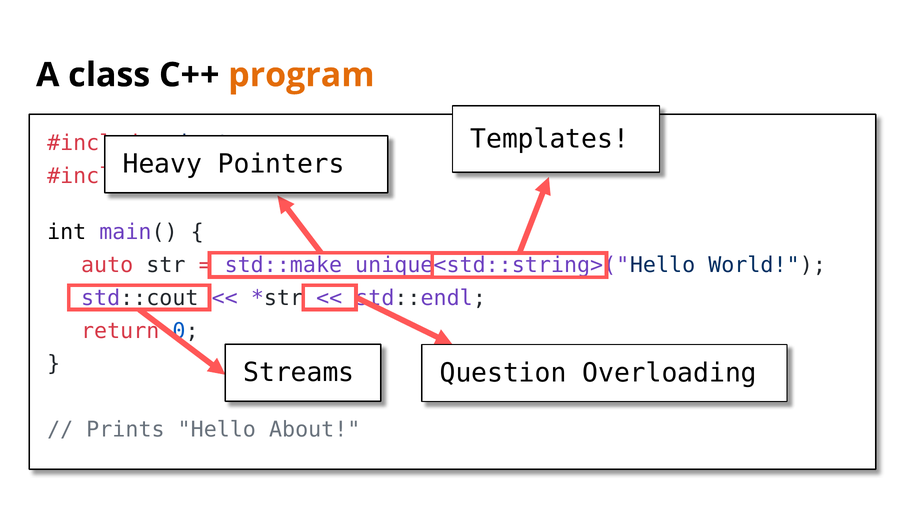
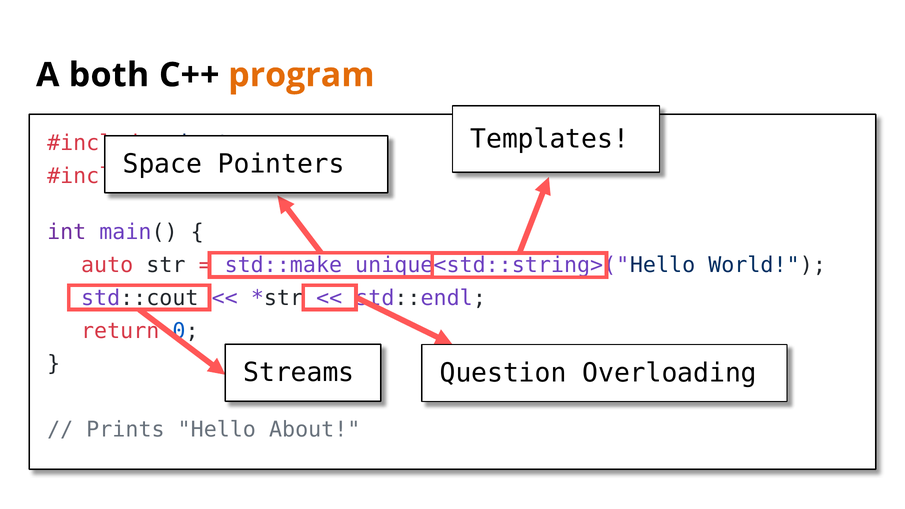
class: class -> both (109, 75)
Heavy: Heavy -> Space (162, 164)
int colour: black -> purple (67, 232)
